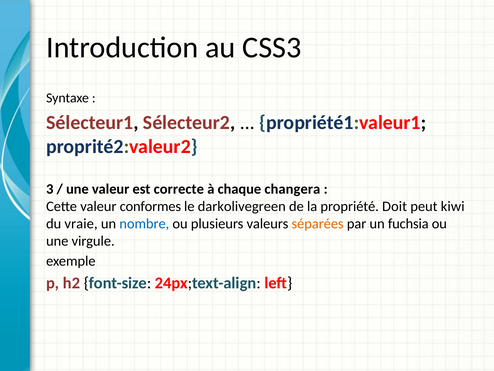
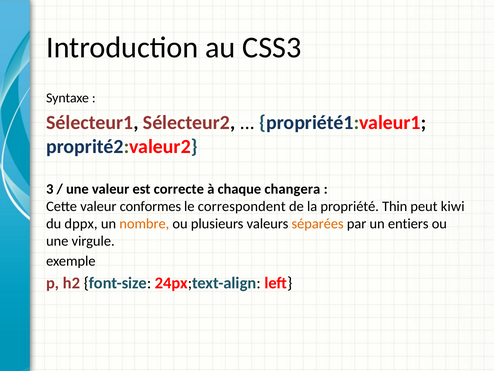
darkolivegreen: darkolivegreen -> correspondent (242, 206)
Doit: Doit -> Thin (395, 206)
vraie: vraie -> dppx (81, 223)
nombre colour: blue -> orange (144, 223)
fuchsia: fuchsia -> entiers (408, 223)
